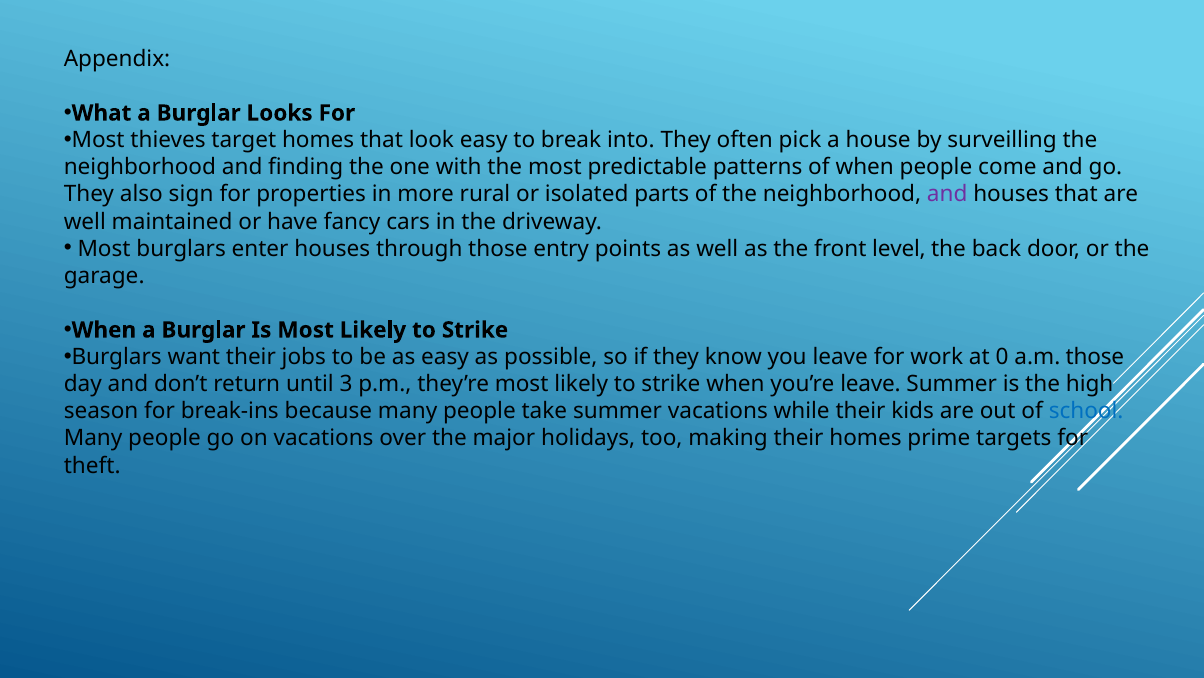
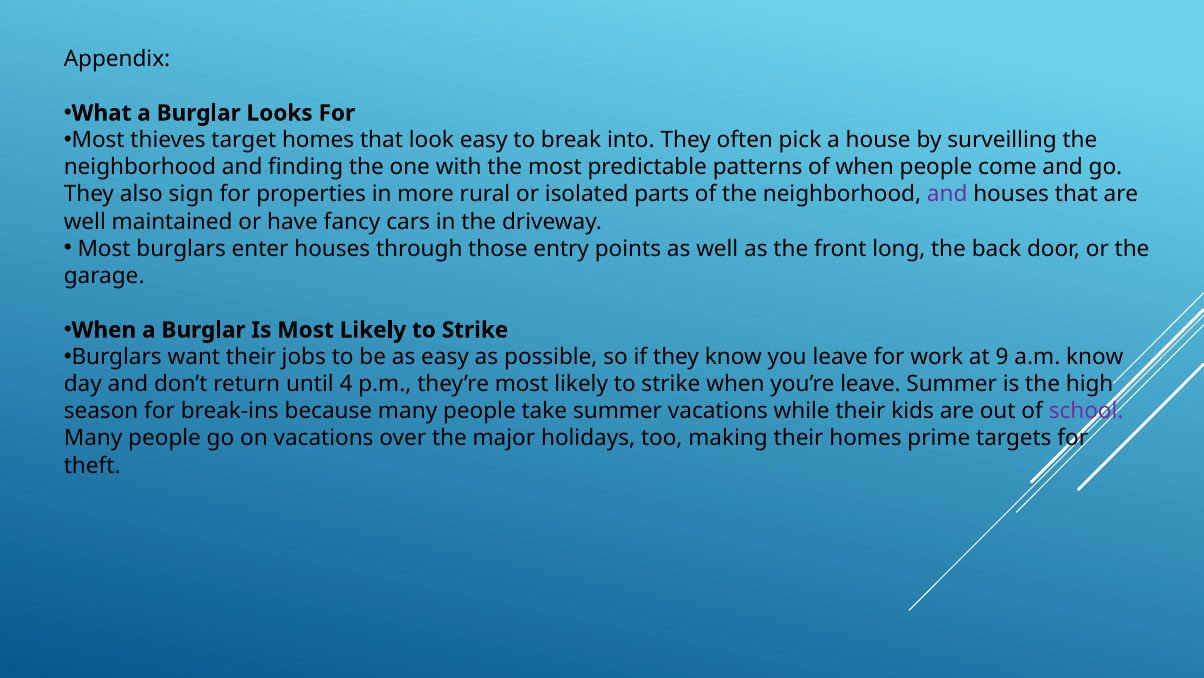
level: level -> long (899, 248)
0: 0 -> 9 (1002, 357)
a.m those: those -> know (1095, 357)
3: 3 -> 4 (346, 384)
school colour: blue -> purple (1086, 411)
